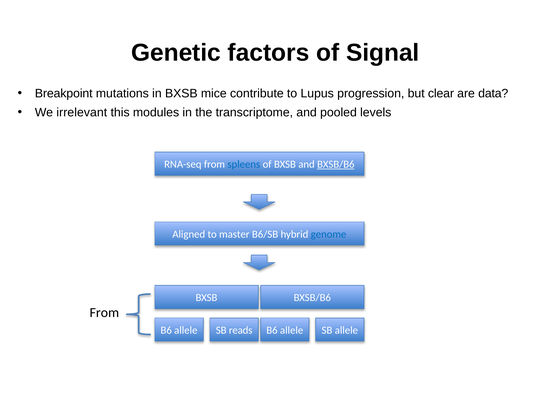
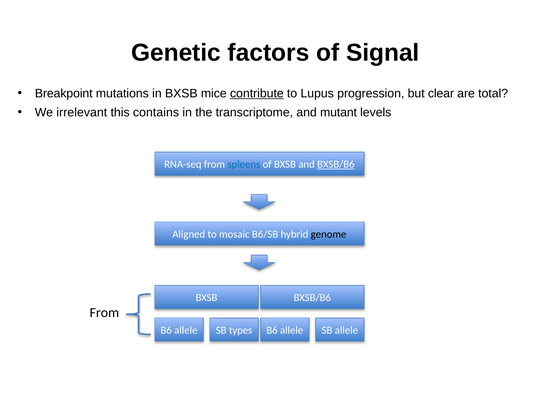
contribute underline: none -> present (257, 94)
data: data -> total (493, 94)
modules: modules -> contains (156, 113)
pooled: pooled -> mutant (339, 113)
master: master -> mosaic (234, 234)
genome colour: blue -> black (329, 234)
reads: reads -> types (241, 330)
